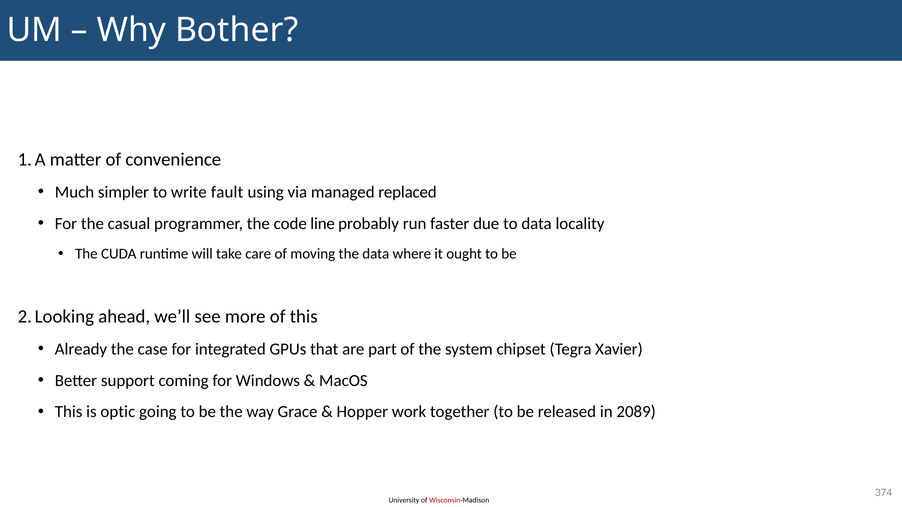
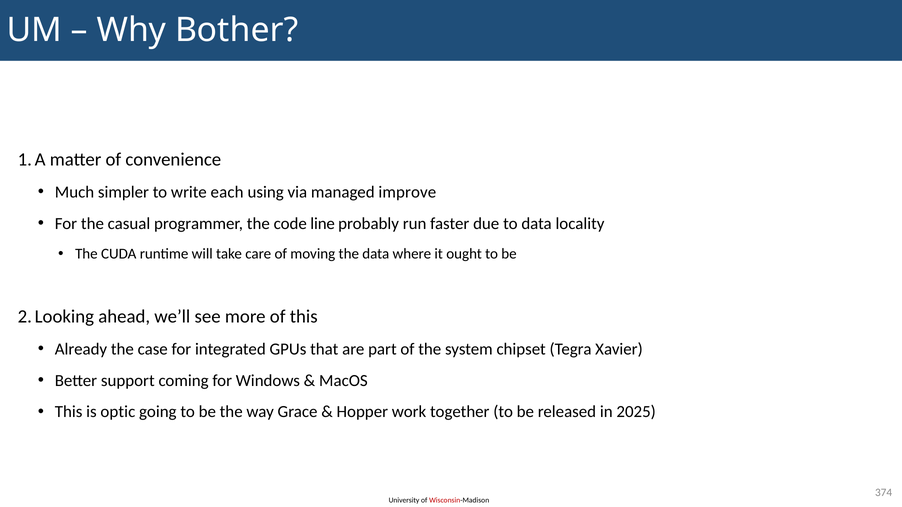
fault: fault -> each (227, 192)
replaced: replaced -> improve (407, 192)
2089: 2089 -> 2025 (636, 412)
